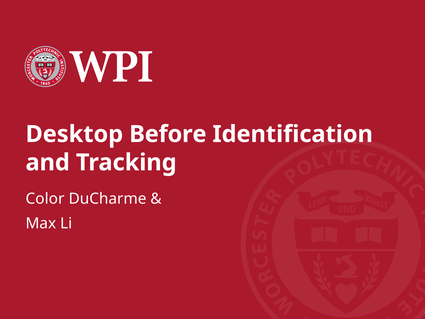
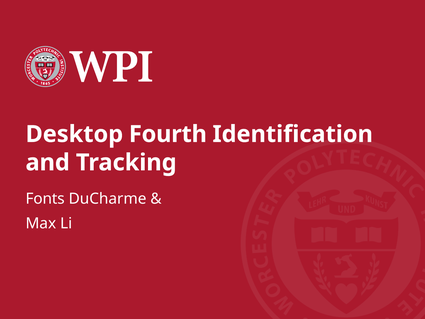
Before: Before -> Fourth (168, 134)
Color: Color -> Fonts (45, 199)
